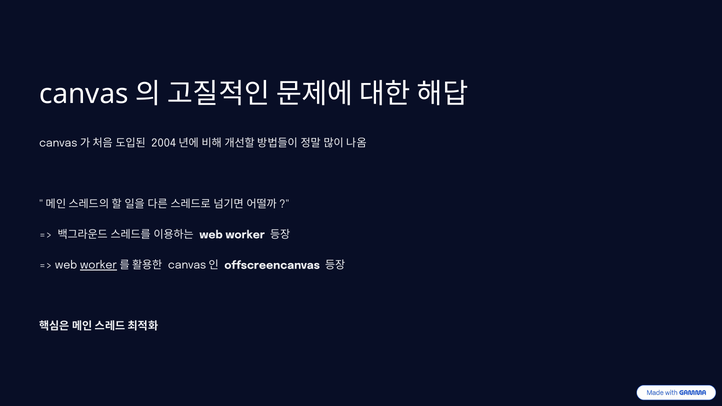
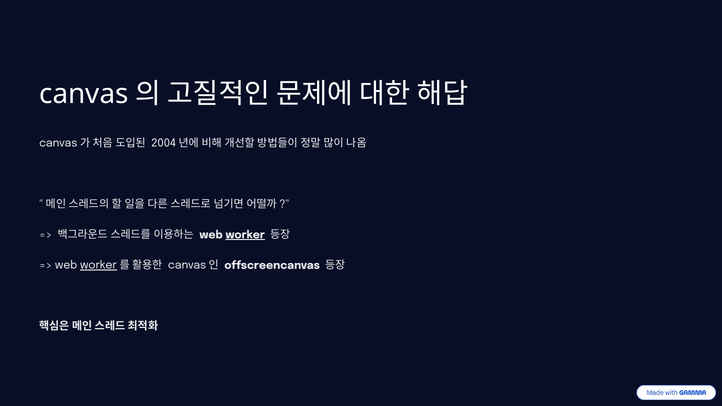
worker underline: none -> present (245, 235)
